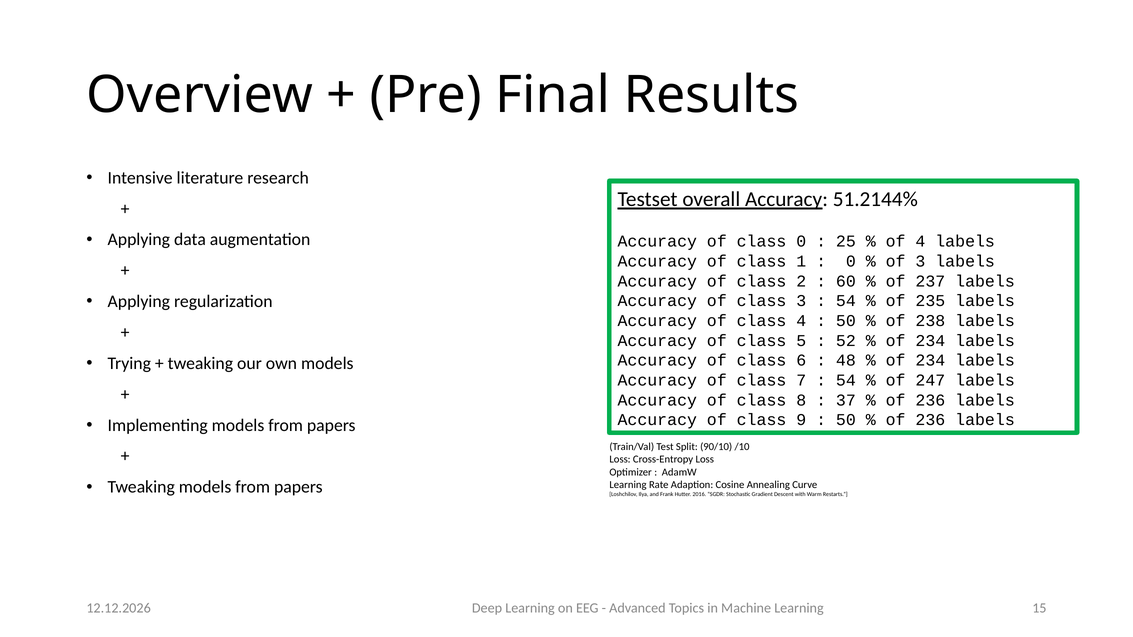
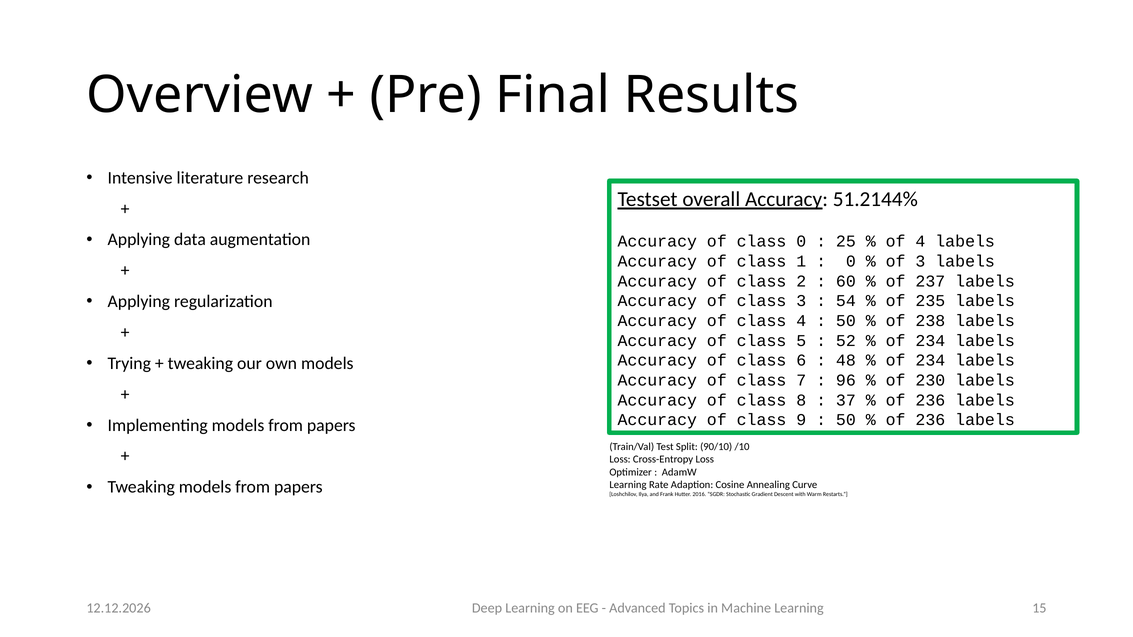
54: 54 -> 96 (846, 380)
247: 247 -> 230 (930, 380)
